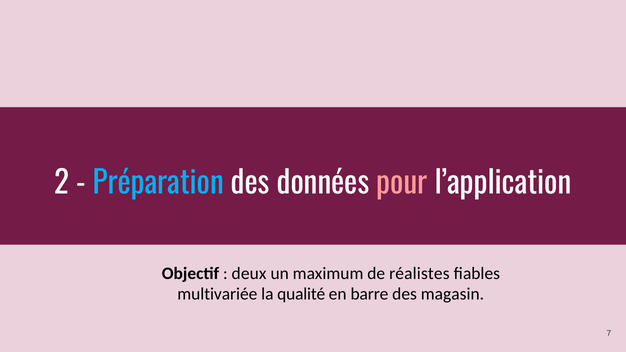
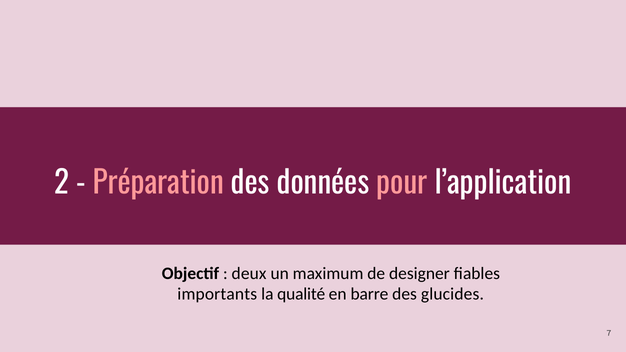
Préparation colour: light blue -> pink (158, 183)
réalistes: réalistes -> designer (419, 273)
multivariée: multivariée -> importants (217, 294)
magasin: magasin -> glucides (452, 294)
